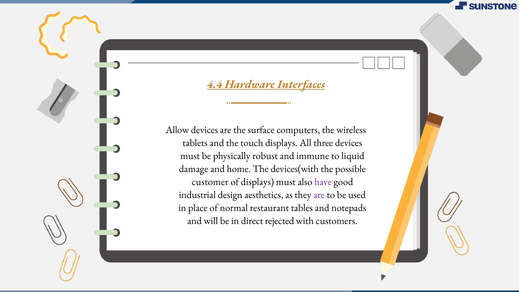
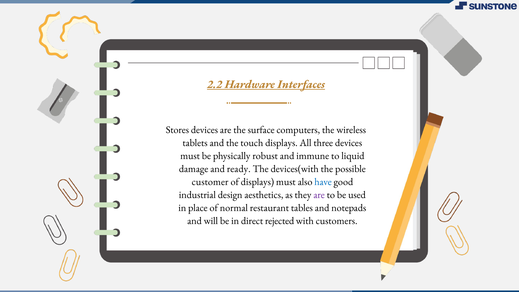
4.4: 4.4 -> 2.2 (215, 84)
Allow: Allow -> Stores (177, 130)
home: home -> ready (239, 169)
have colour: purple -> blue (323, 182)
